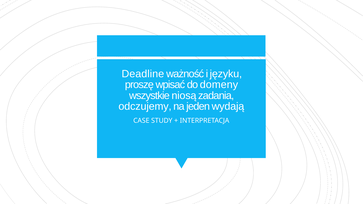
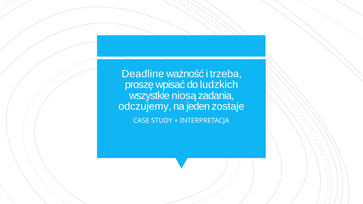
języku: języku -> trzeba (226, 74)
domeny: domeny -> ludzkich (219, 85)
wydają: wydają -> zostaje (228, 106)
